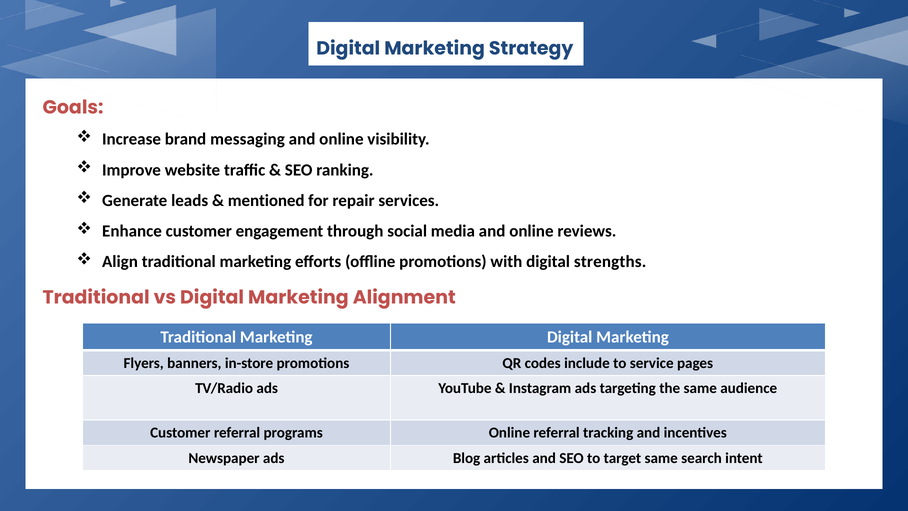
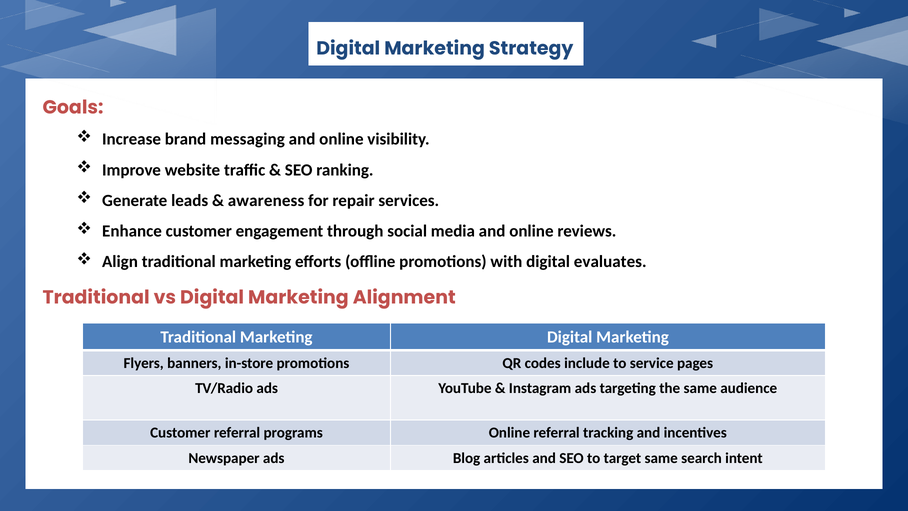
mentioned: mentioned -> awareness (266, 200)
strengths: strengths -> evaluates (610, 262)
